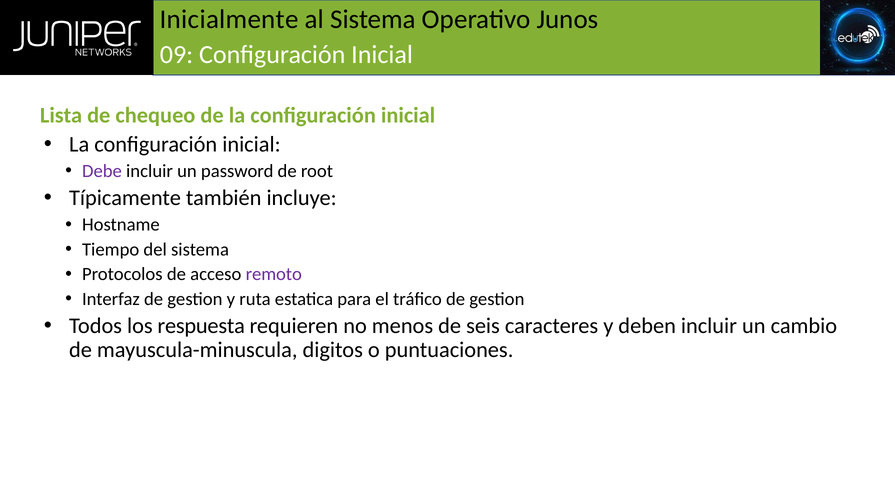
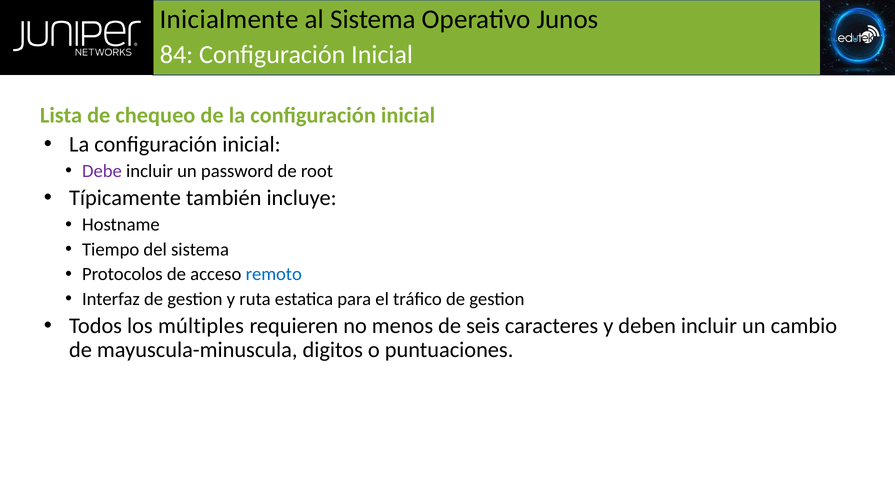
09: 09 -> 84 (177, 55)
remoto colour: purple -> blue (274, 274)
respuesta: respuesta -> múltiples (201, 326)
